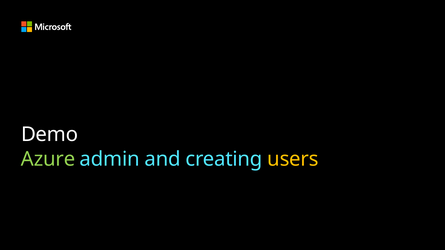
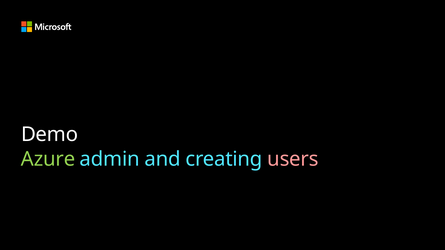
users colour: yellow -> pink (293, 159)
